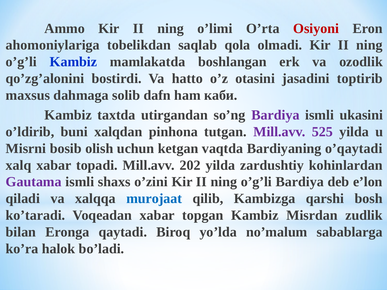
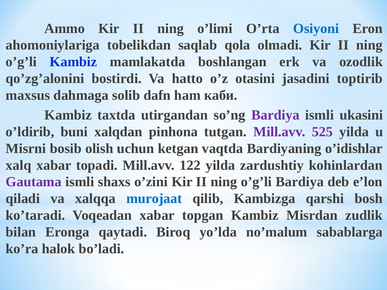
Osiyoni colour: red -> blue (316, 28)
o’qaytadi: o’qaytadi -> o’idishlar (354, 149)
202: 202 -> 122 (190, 165)
